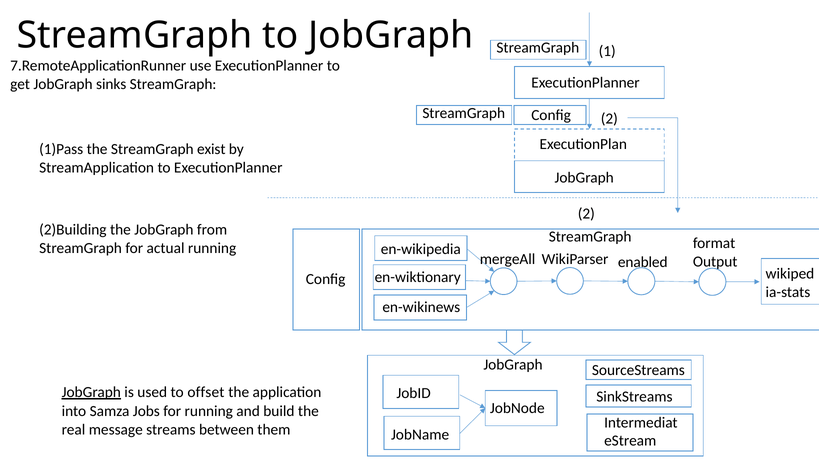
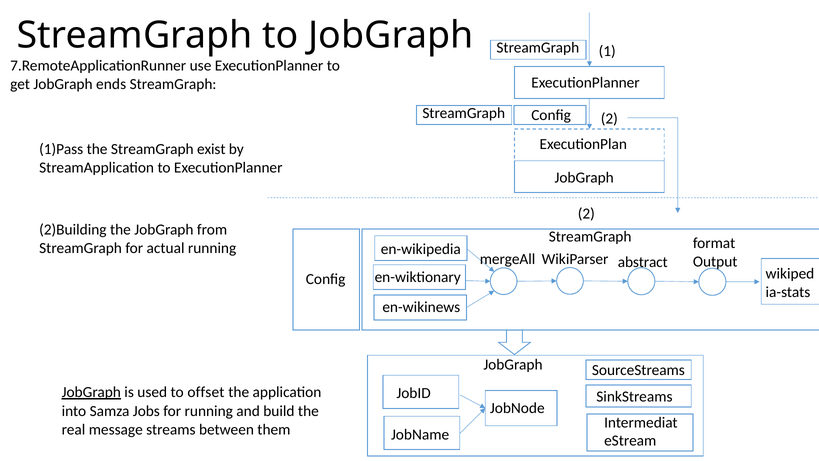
sinks: sinks -> ends (111, 84)
enabled: enabled -> abstract (643, 262)
